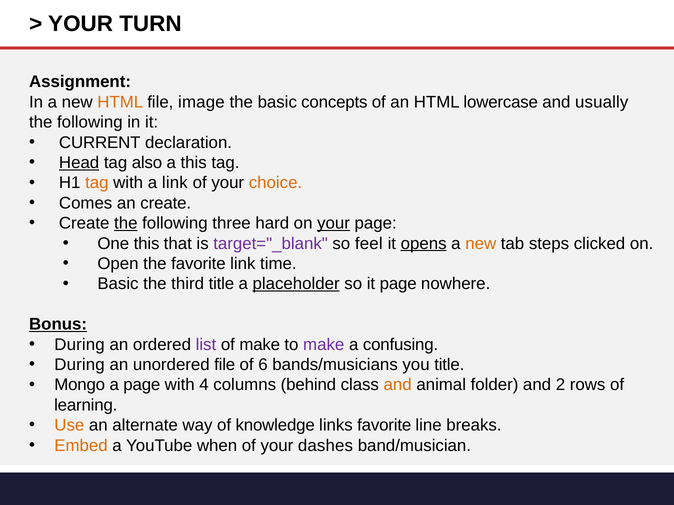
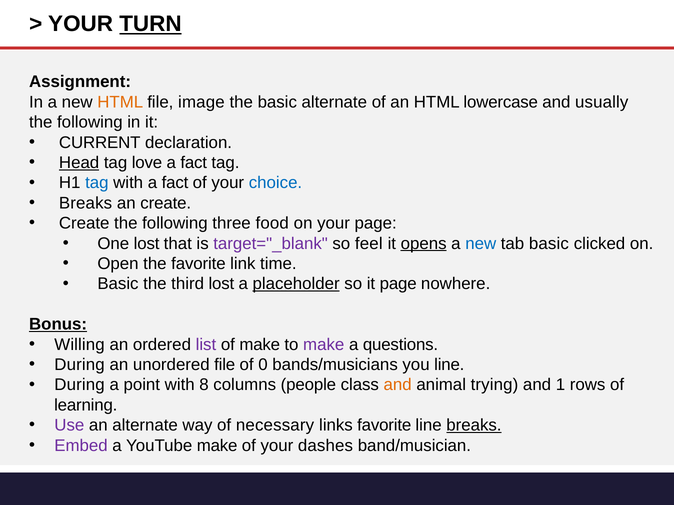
TURN underline: none -> present (150, 24)
basic concepts: concepts -> alternate (334, 102)
also: also -> love (147, 163)
this: this -> fact (194, 163)
tag colour: orange -> blue (97, 183)
with a link: link -> fact (175, 183)
choice colour: orange -> blue (275, 183)
Comes: Comes -> Breaks (86, 203)
the underline: present -> none (126, 224)
hard: hard -> food (272, 224)
your underline: present -> none (334, 224)
One this: this -> lost (147, 244)
new colour: orange -> blue (481, 244)
tab steps: steps -> basic (549, 244)
third title: title -> lost (221, 284)
During: During -> Willing (80, 345)
confusing: confusing -> questions (401, 345)
6: 6 -> 0 (263, 365)
you title: title -> line (449, 365)
Mongo: Mongo -> During (80, 385)
a page: page -> point (142, 385)
4: 4 -> 8 (204, 385)
behind: behind -> people (308, 385)
folder: folder -> trying (494, 385)
2: 2 -> 1 (560, 385)
Use colour: orange -> purple (69, 426)
knowledge: knowledge -> necessary (275, 426)
breaks underline: none -> present (474, 426)
Embed colour: orange -> purple (81, 446)
YouTube when: when -> make (217, 446)
